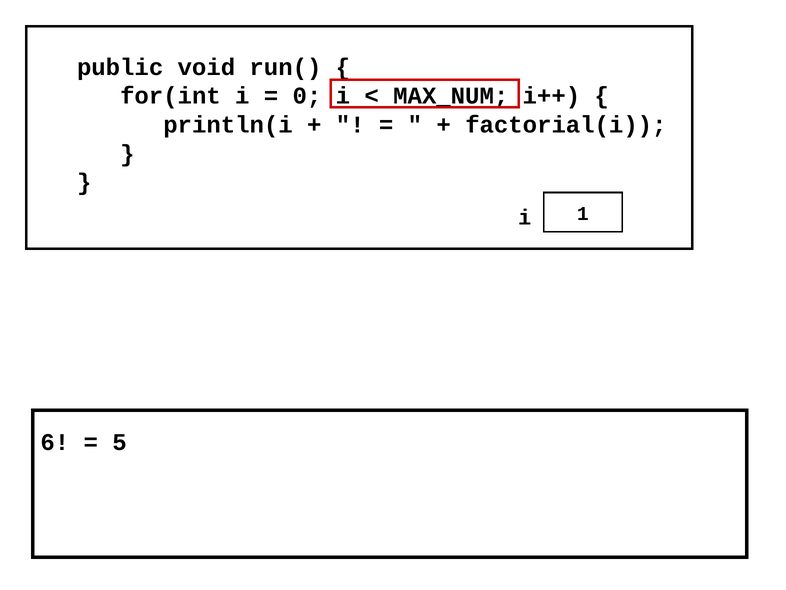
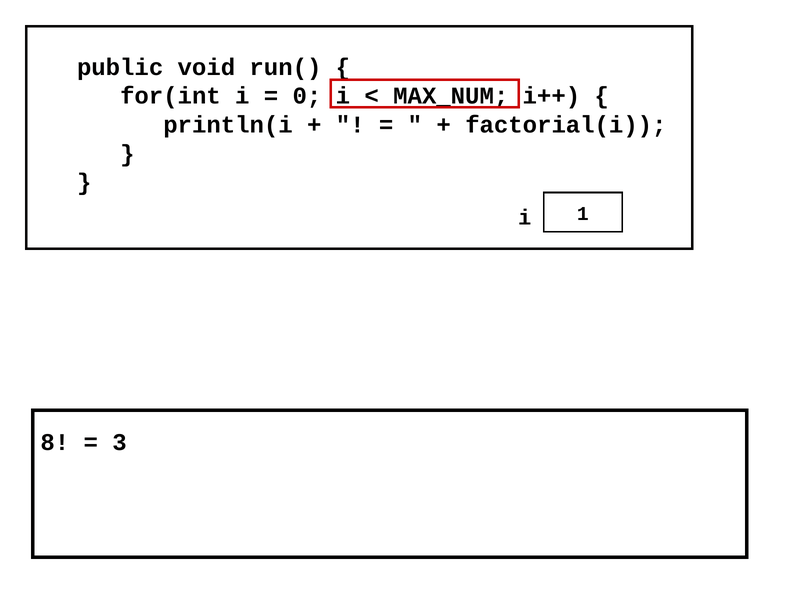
6: 6 -> 8 (55, 442)
5: 5 -> 3 (120, 442)
